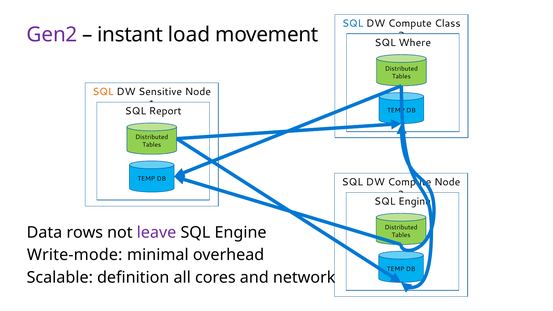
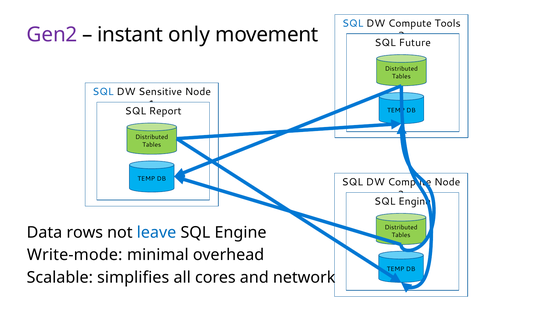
Class: Class -> Tools (448, 23)
load: load -> only (189, 35)
Where: Where -> Future (415, 43)
SQL colour: orange -> blue (103, 92)
leave colour: purple -> blue (157, 232)
definition: definition -> simplifies (133, 278)
